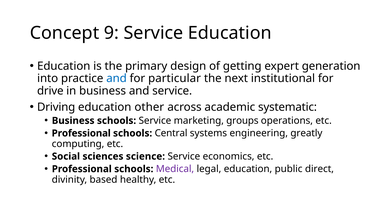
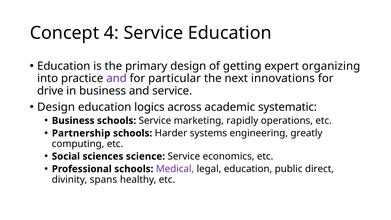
9: 9 -> 4 (111, 33)
generation: generation -> organizing (331, 66)
and colour: blue -> purple (116, 78)
institutional: institutional -> innovations (283, 78)
Driving: Driving -> Design (56, 107)
other: other -> logics (149, 107)
groups: groups -> rapidly (242, 121)
Professional: Professional -> Partnership (81, 133)
Central: Central -> Harder (171, 133)
based: based -> spans (103, 179)
